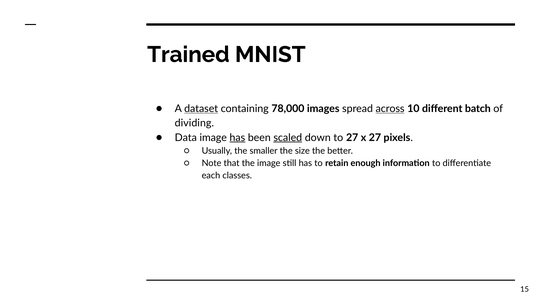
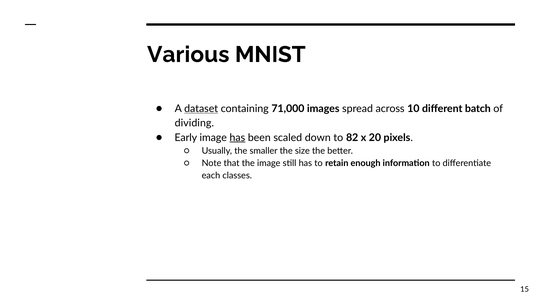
Trained: Trained -> Various (188, 54)
78,000: 78,000 -> 71,000 (288, 109)
across underline: present -> none (390, 109)
Data: Data -> Early (186, 138)
scaled underline: present -> none (288, 138)
to 27: 27 -> 82 (352, 138)
x 27: 27 -> 20 (375, 138)
